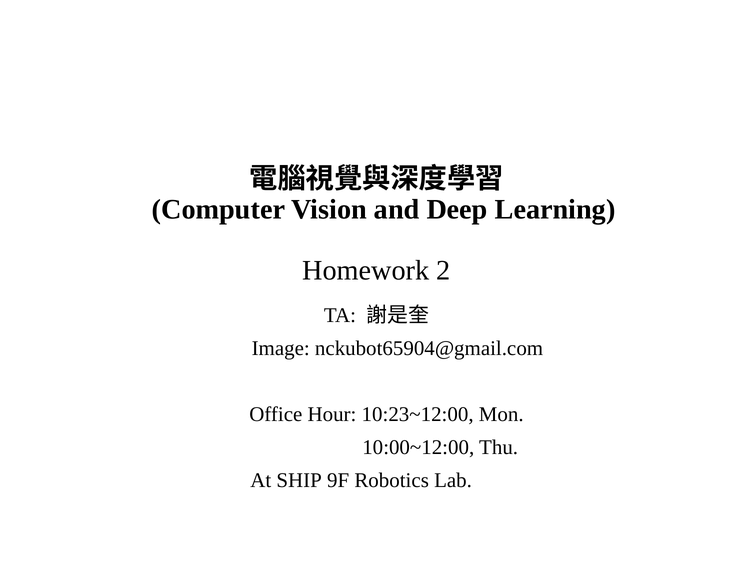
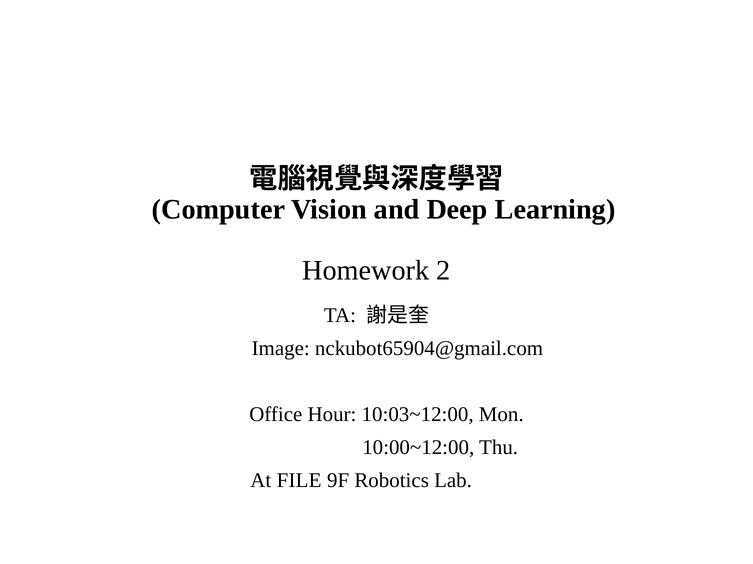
10:23~12:00: 10:23~12:00 -> 10:03~12:00 (418, 415)
SHIP: SHIP -> FILE (299, 481)
